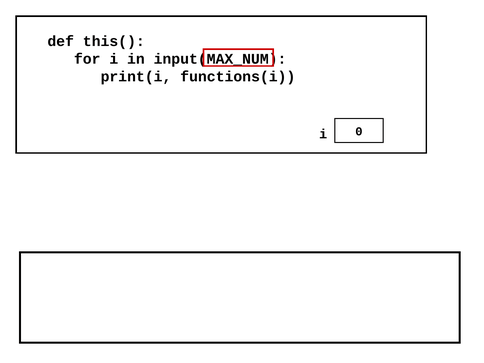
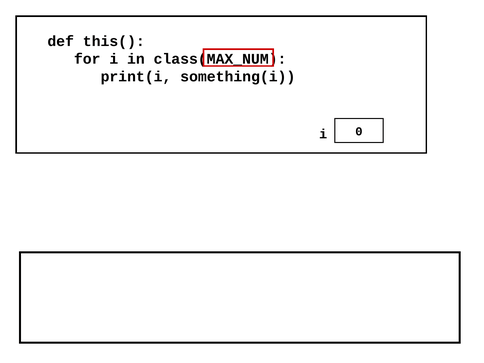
input(MAX_NUM: input(MAX_NUM -> class(MAX_NUM (220, 59)
functions(i: functions(i -> something(i (238, 77)
